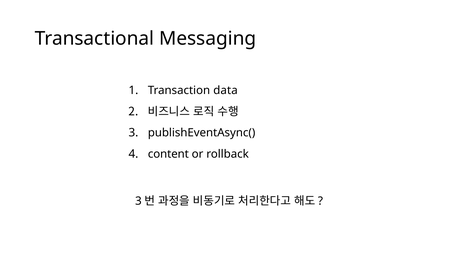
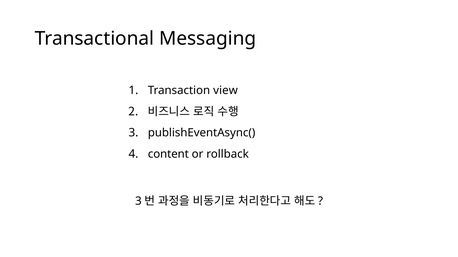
data: data -> view (225, 91)
